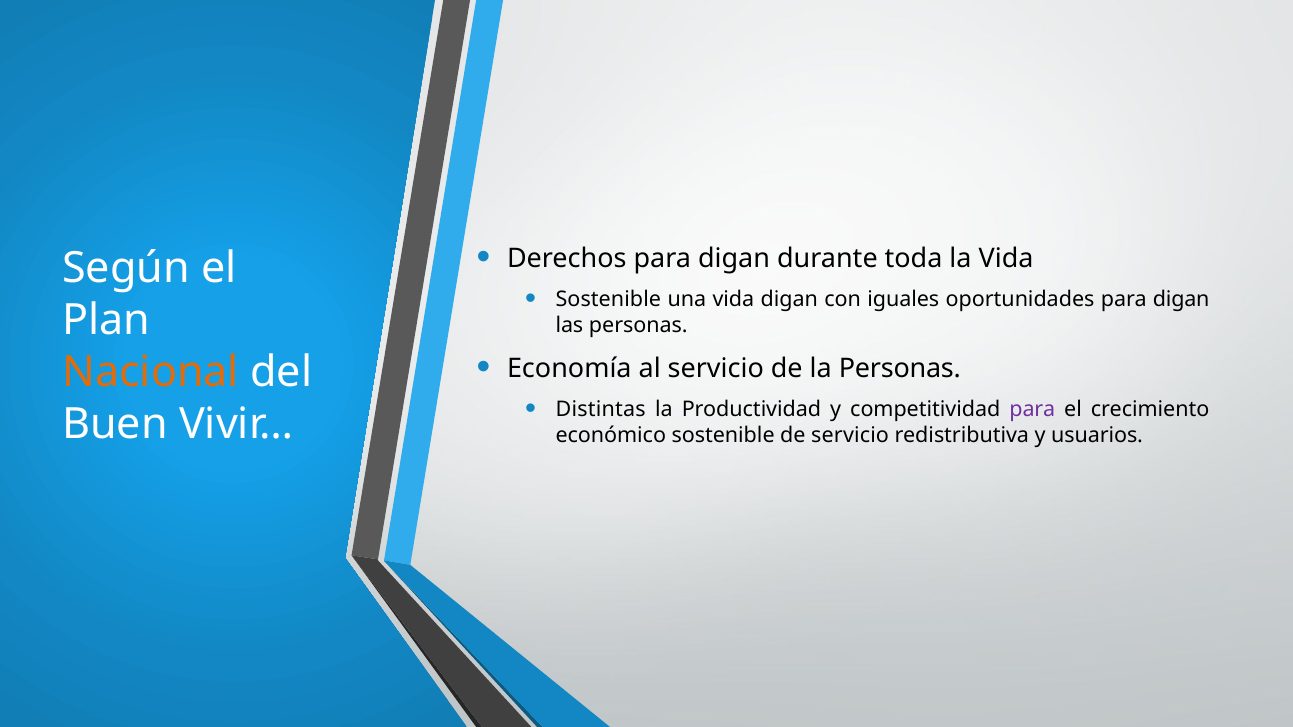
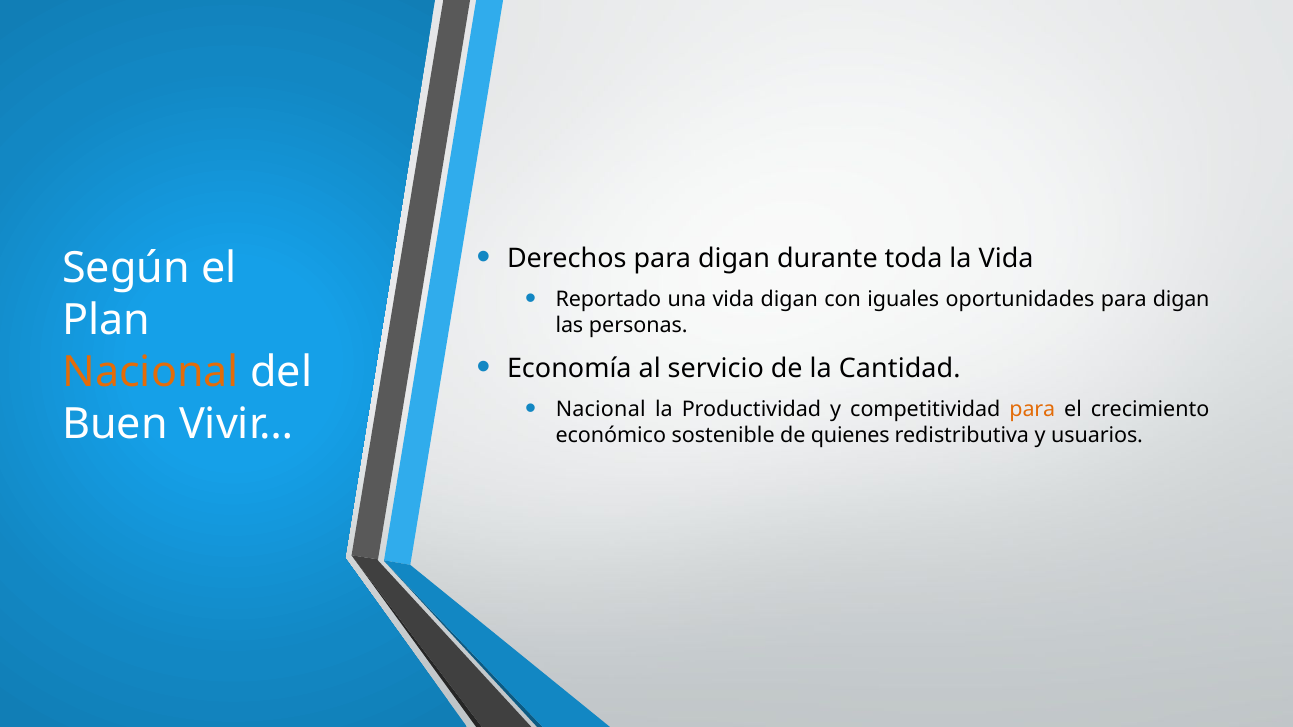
Sostenible: Sostenible -> Reportado (608, 299)
la Personas: Personas -> Cantidad (900, 368)
Distintas: Distintas -> Nacional (601, 409)
para colour: purple -> orange (1032, 409)
de servicio: servicio -> quienes (850, 435)
